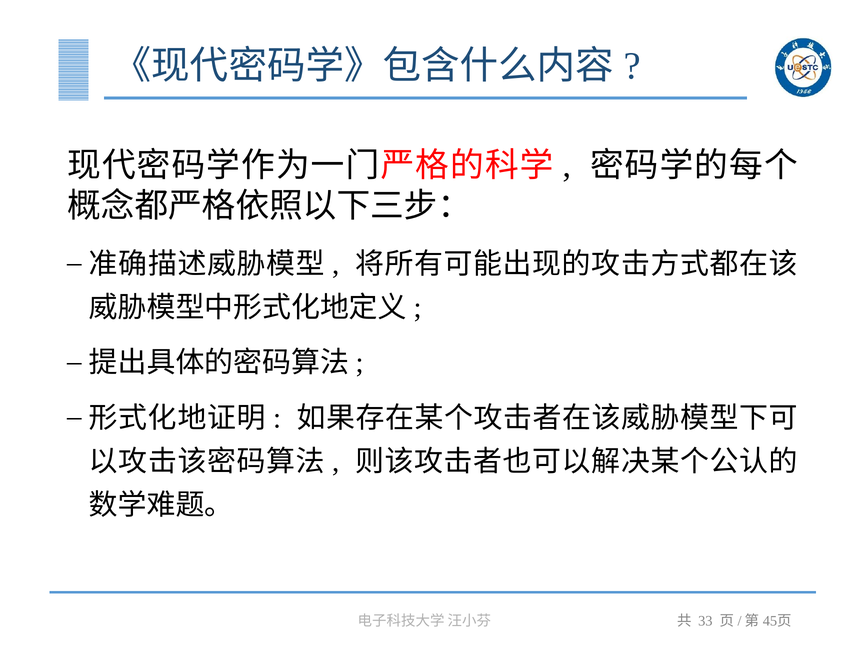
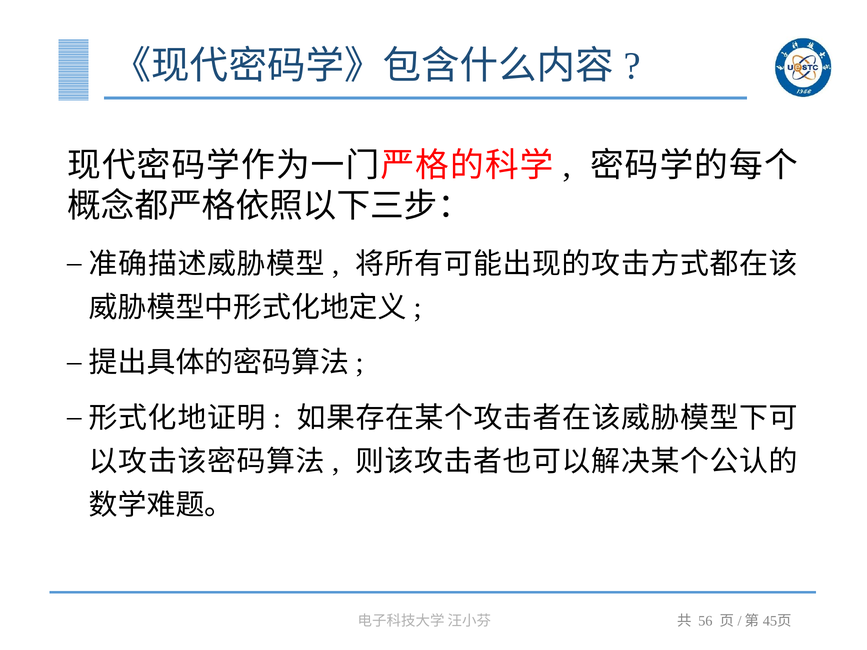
33: 33 -> 56 (705, 621)
